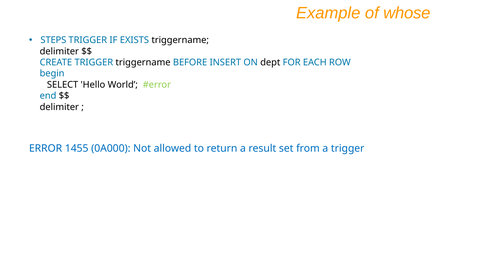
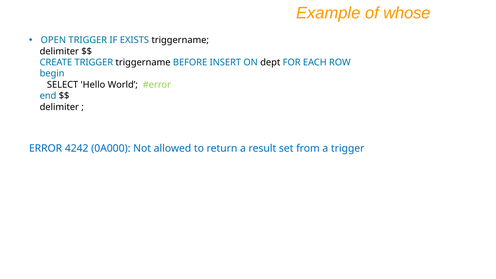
STEPS: STEPS -> OPEN (53, 40)
1455: 1455 -> 4242 (77, 148)
